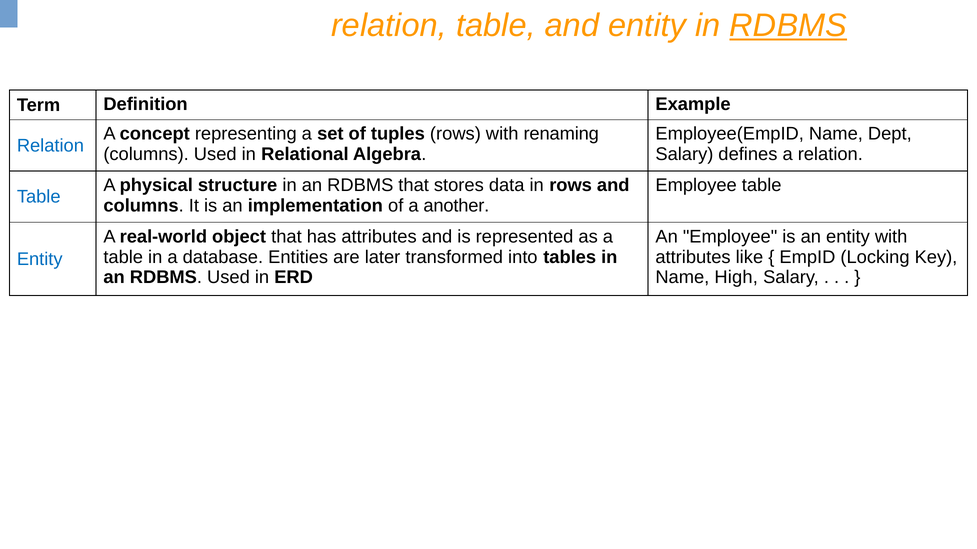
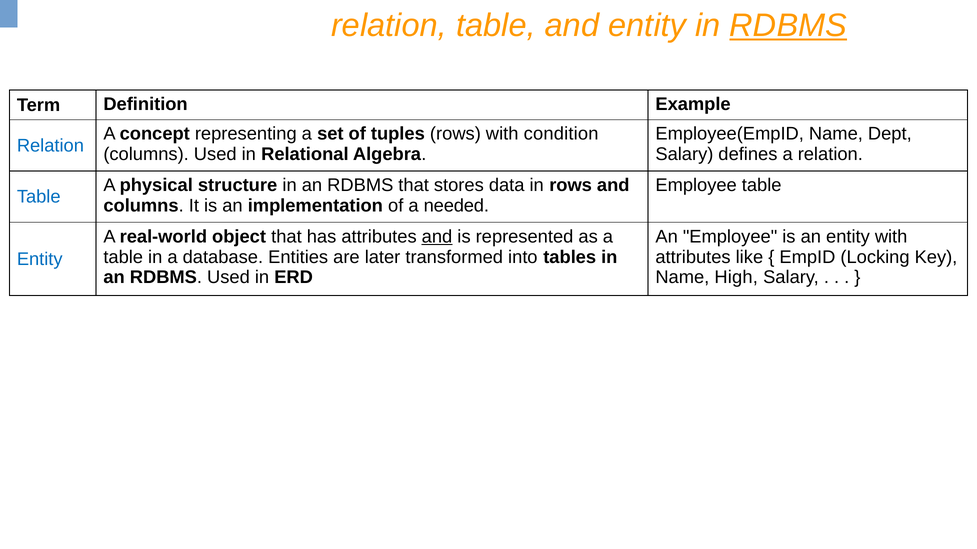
renaming: renaming -> condition (561, 134)
another: another -> needed (456, 206)
and underline: none -> present (437, 237)
